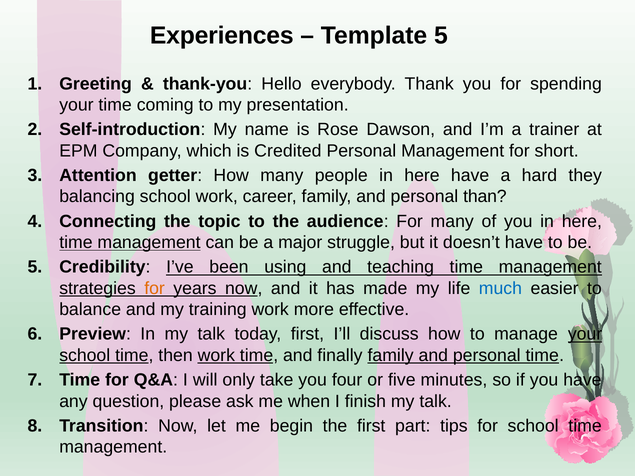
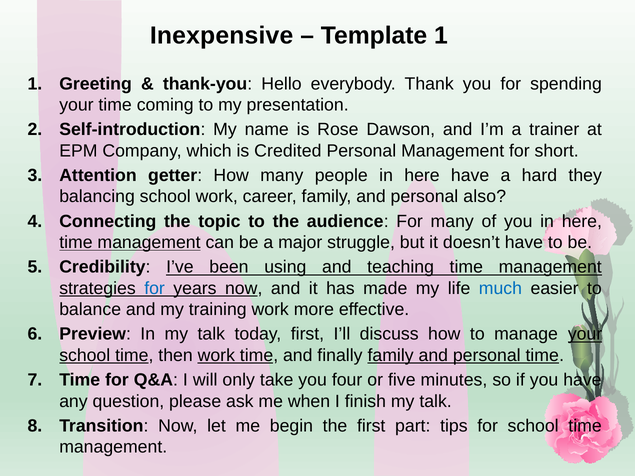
Experiences: Experiences -> Inexpensive (222, 36)
Template 5: 5 -> 1 (441, 36)
than: than -> also (485, 197)
for colour: orange -> blue (155, 288)
